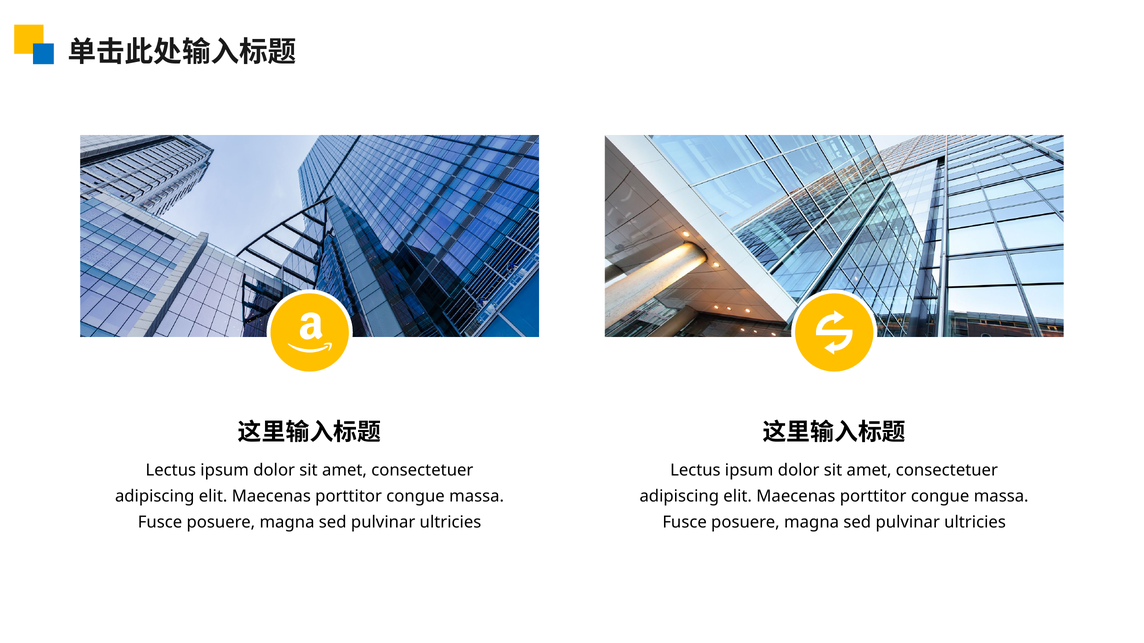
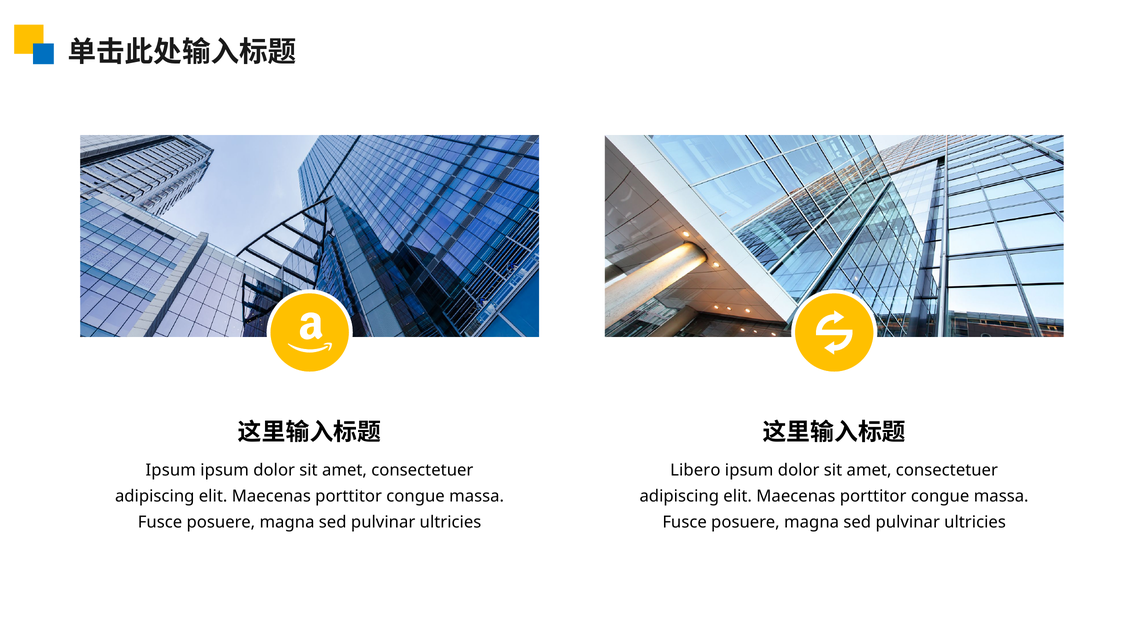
Lectus: Lectus -> Ipsum (171, 471)
Lectus: Lectus -> Libero (695, 471)
